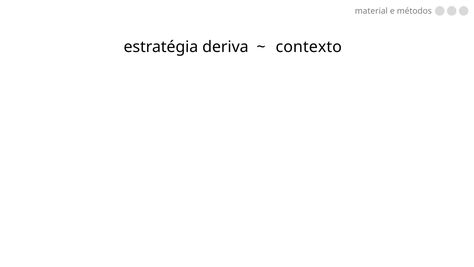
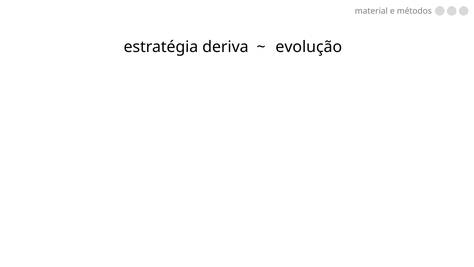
contexto: contexto -> evolução (309, 47)
